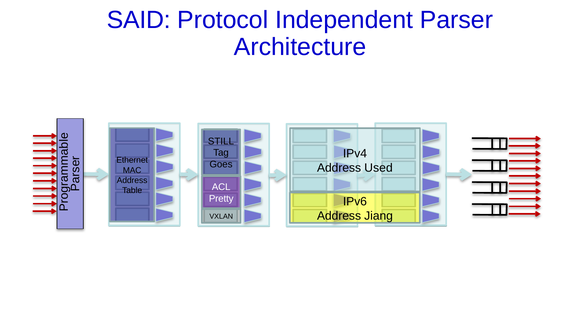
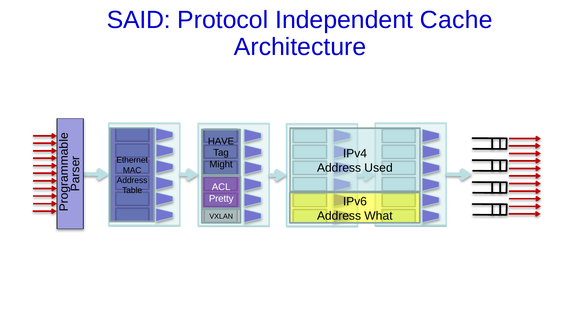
Parser: Parser -> Cache (456, 20)
STILL: STILL -> HAVE (221, 141)
Goes: Goes -> Might (221, 164)
Jiang: Jiang -> What (378, 216)
